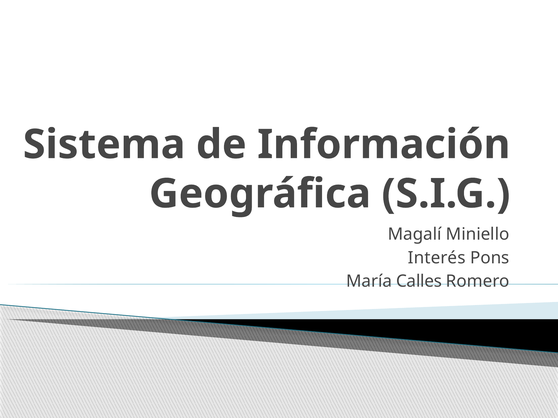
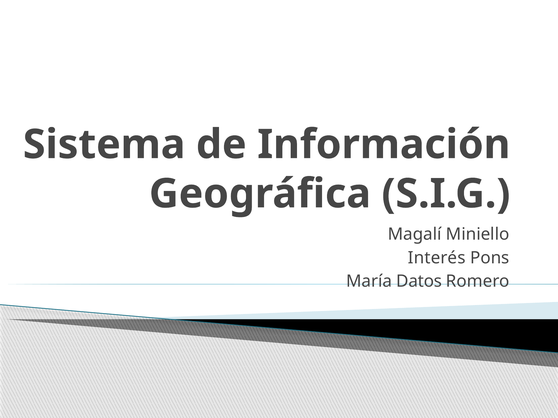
Calles: Calles -> Datos (419, 282)
